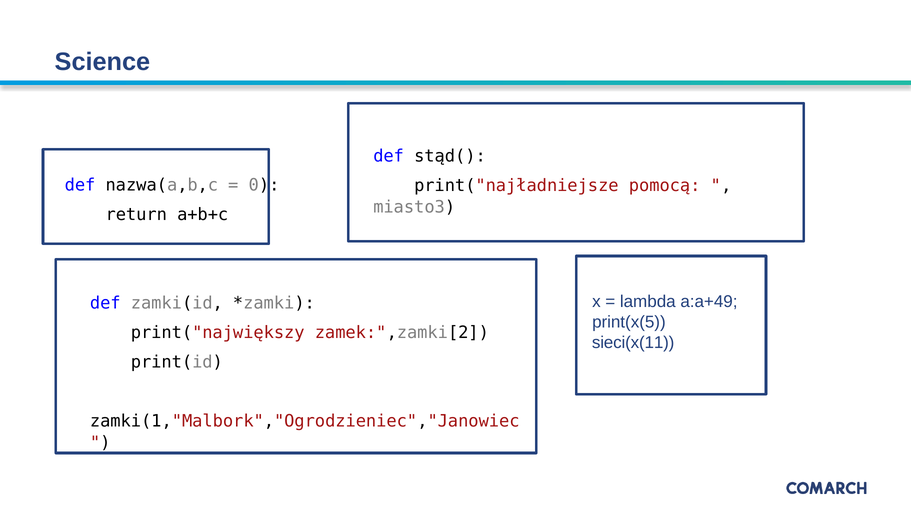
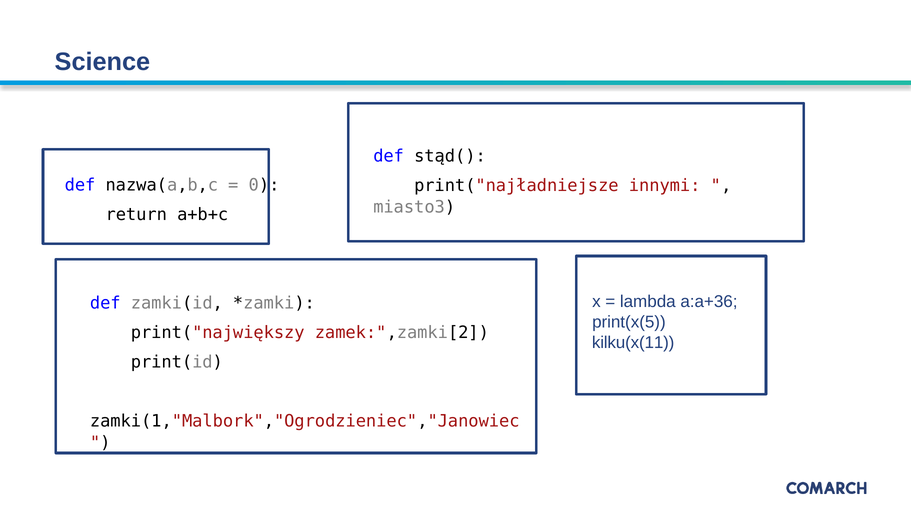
pomocą: pomocą -> innymi (665, 186)
a:a+49: a:a+49 -> a:a+36 (709, 302)
sieci(x(11: sieci(x(11 -> kilku(x(11 (633, 343)
